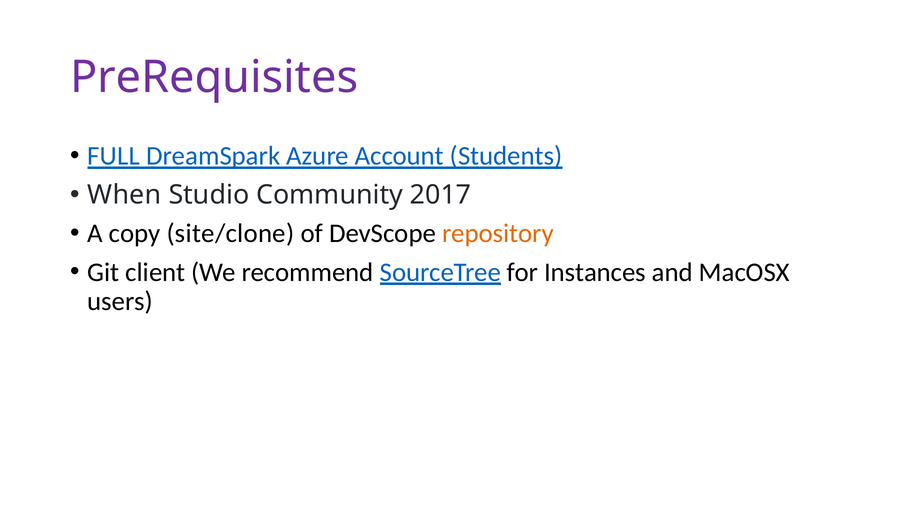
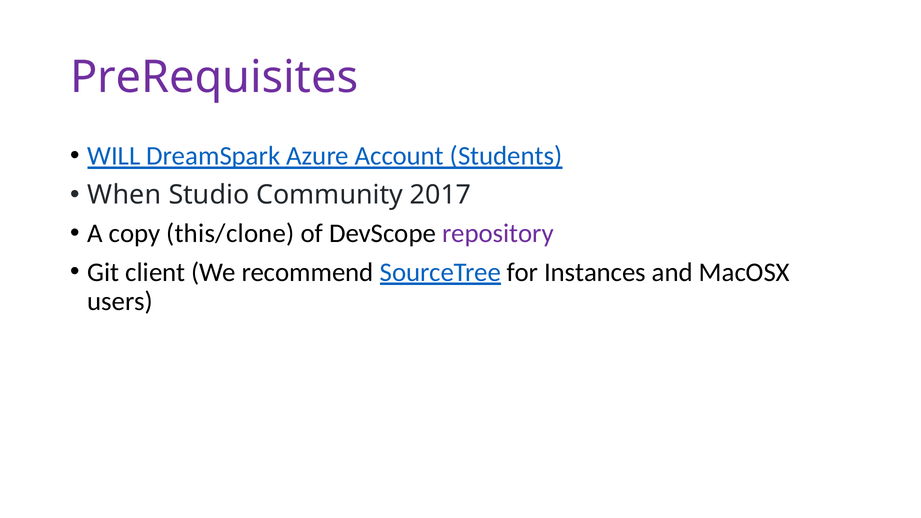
FULL: FULL -> WILL (114, 156)
site/clone: site/clone -> this/clone (230, 233)
repository colour: orange -> purple (498, 233)
